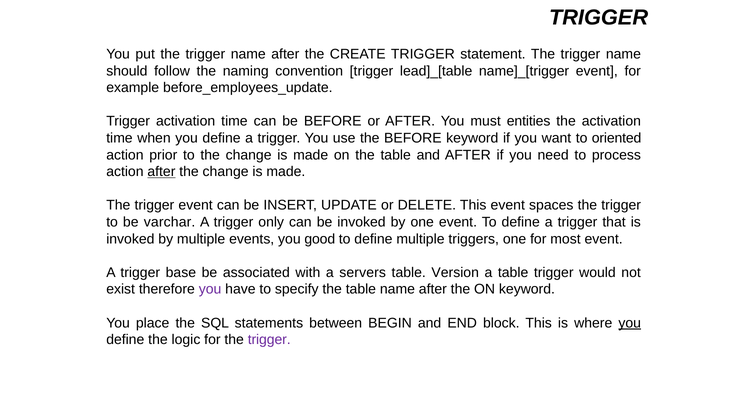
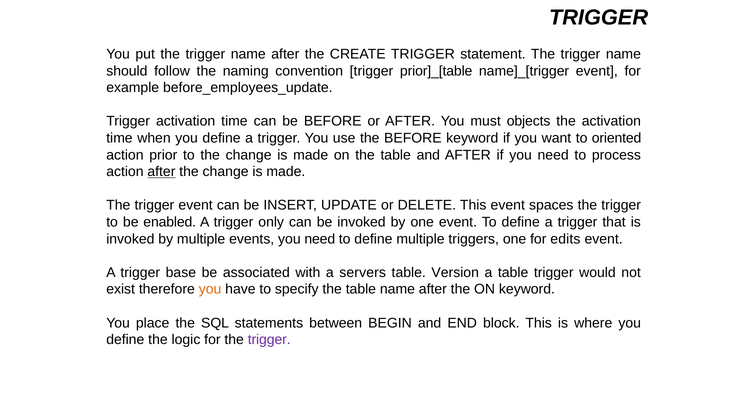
lead]_[table: lead]_[table -> prior]_[table (436, 71)
entities: entities -> objects (529, 121)
varchar: varchar -> enabled (170, 222)
events you good: good -> need (320, 239)
most: most -> edits (565, 239)
you colour: purple -> orange (210, 289)
you underline: present -> none (630, 323)
